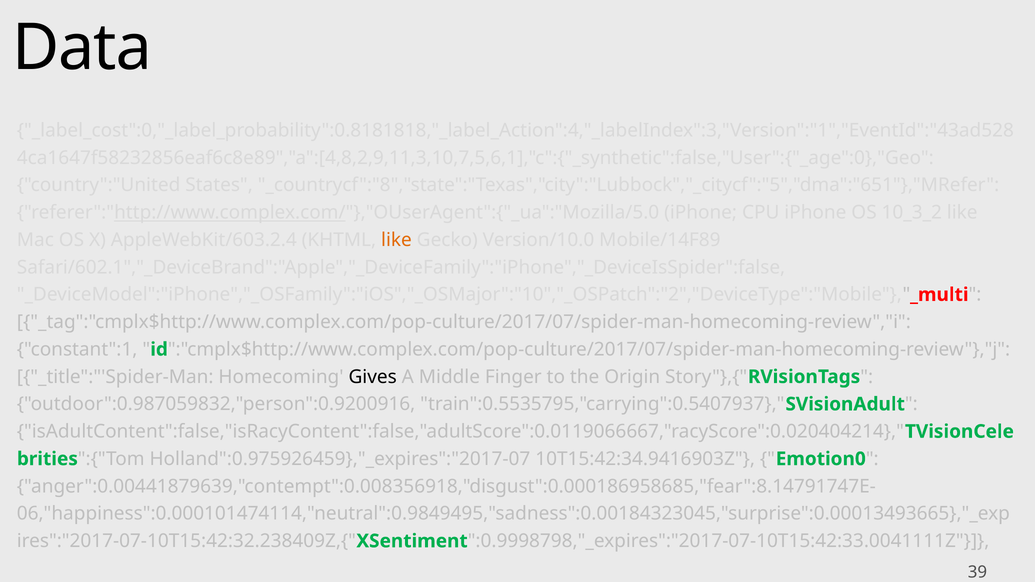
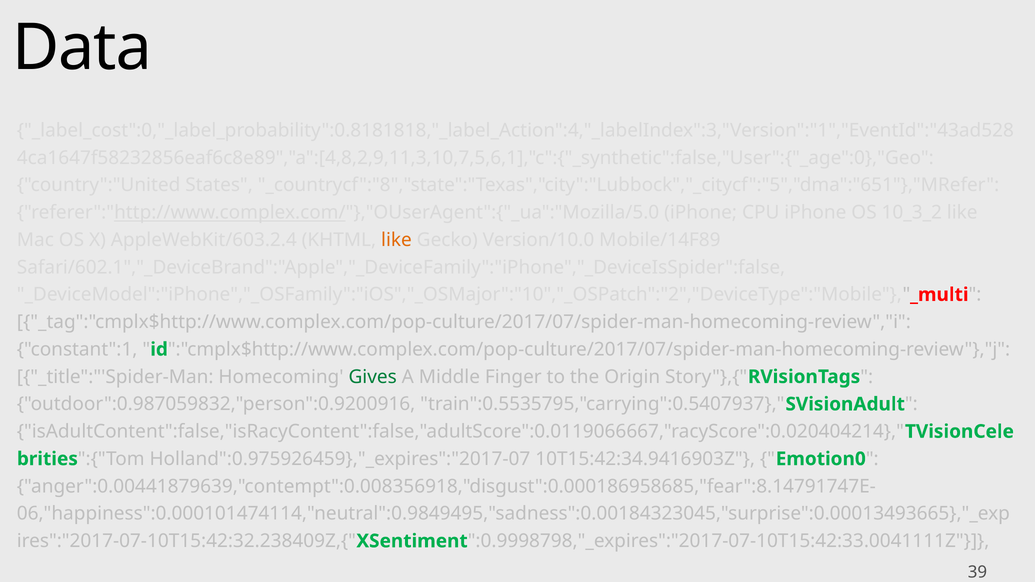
Gives colour: black -> green (373, 377)
